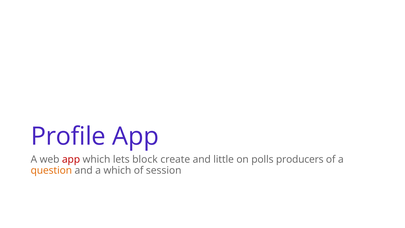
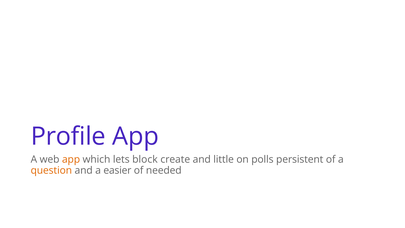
app colour: red -> orange (71, 159)
producers: producers -> persistent (300, 159)
a which: which -> easier (117, 170)
session: session -> needed (164, 170)
